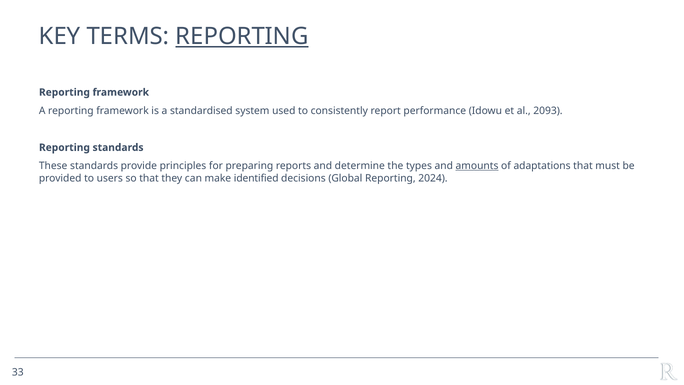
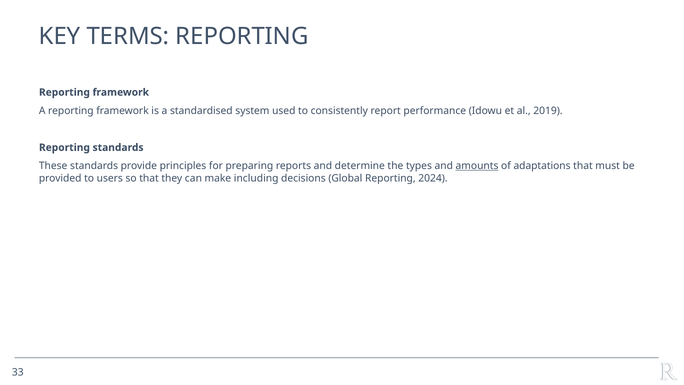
REPORTING underline: present -> none (242, 37)
2093: 2093 -> 2019 (548, 111)
identified: identified -> including (256, 178)
